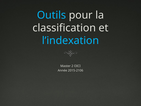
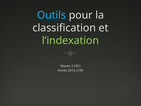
l’indexation colour: light blue -> light green (70, 40)
